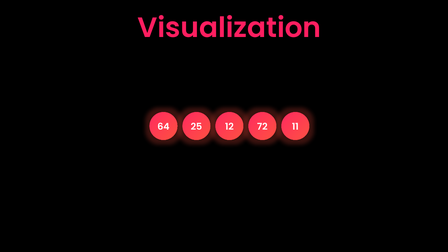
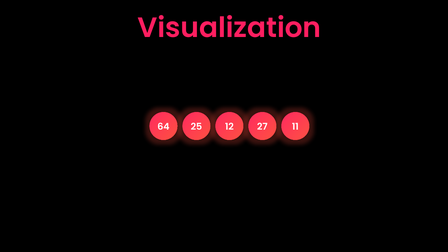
72: 72 -> 27 (262, 127)
